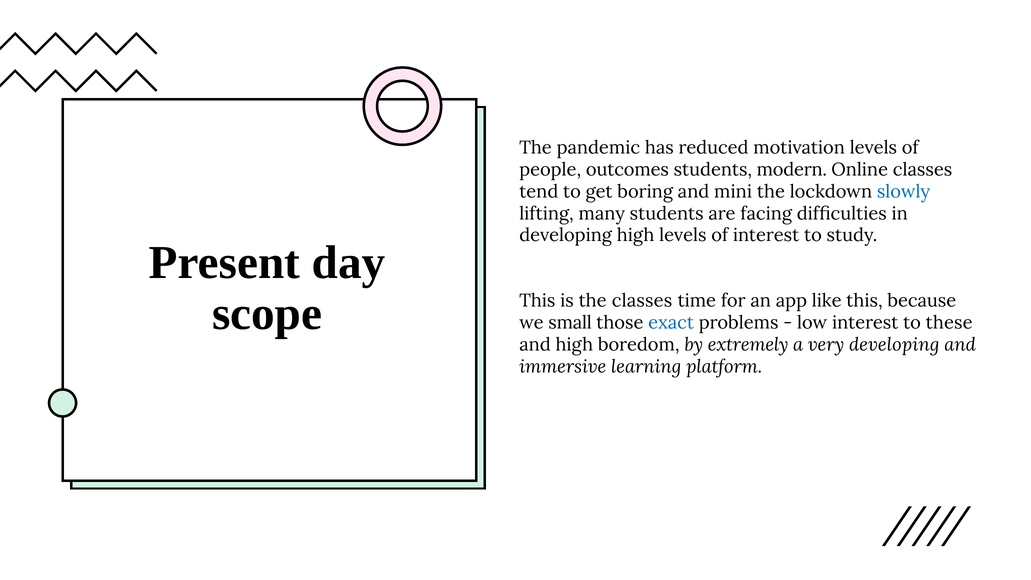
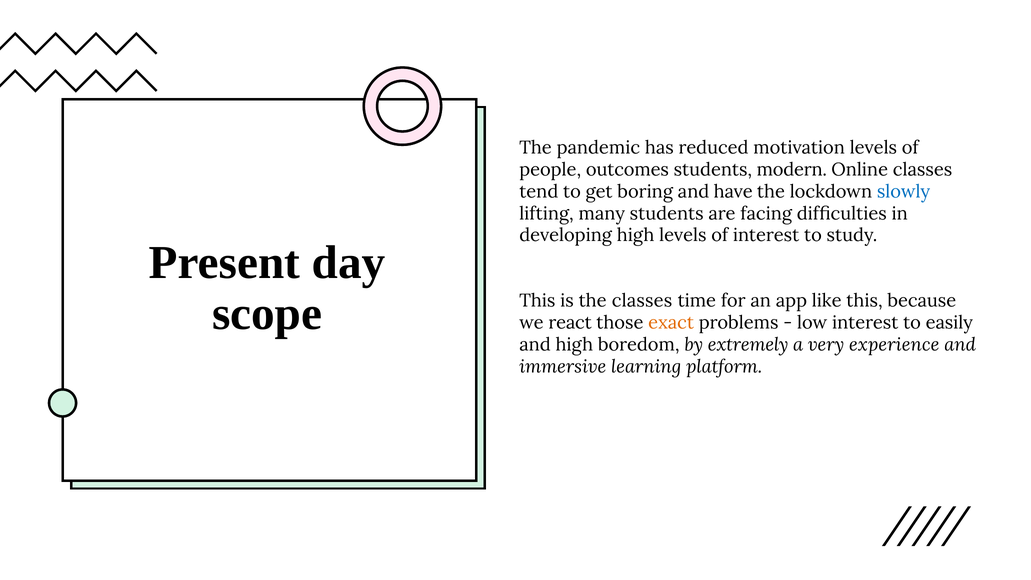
mini: mini -> have (733, 192)
small: small -> react (570, 323)
exact colour: blue -> orange (671, 323)
these: these -> easily (949, 323)
very developing: developing -> experience (894, 345)
